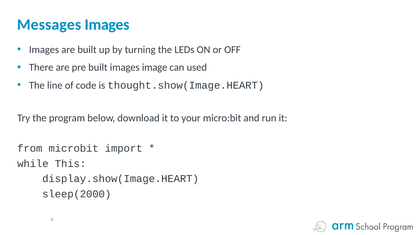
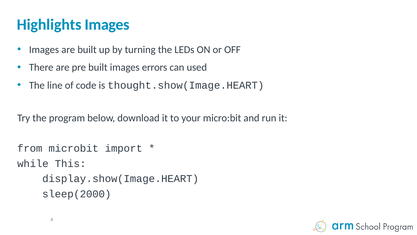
Messages: Messages -> Highlights (49, 25)
image: image -> errors (155, 67)
